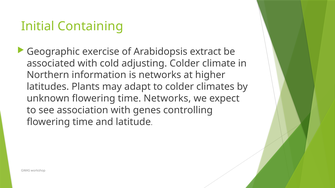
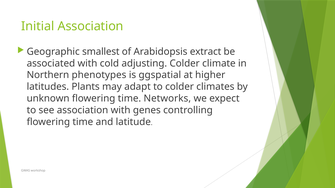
Initial Containing: Containing -> Association (91, 26)
exercise: exercise -> smallest (101, 52)
information: information -> phenotypes (99, 75)
is networks: networks -> ggspatial (160, 75)
